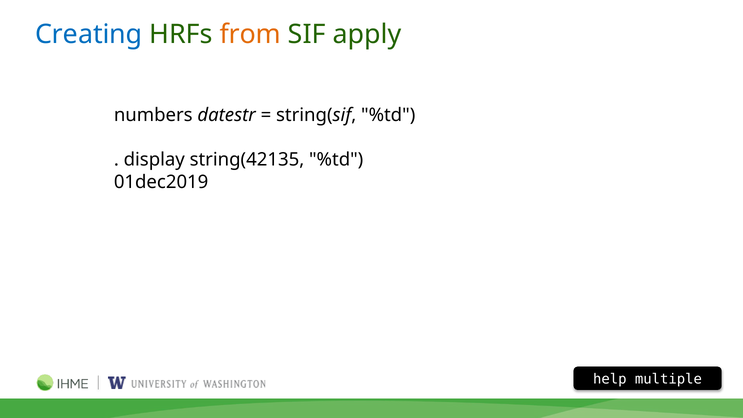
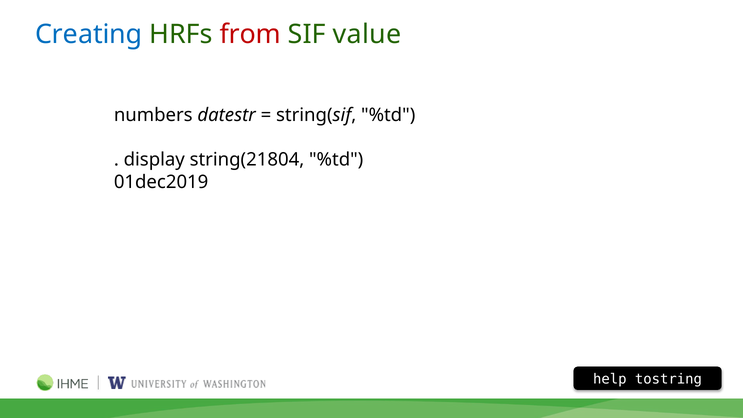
from colour: orange -> red (250, 35)
apply: apply -> value (367, 35)
string(42135: string(42135 -> string(21804 (247, 160)
multiple: multiple -> tostring (668, 379)
